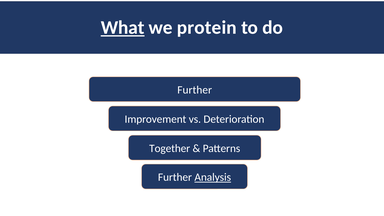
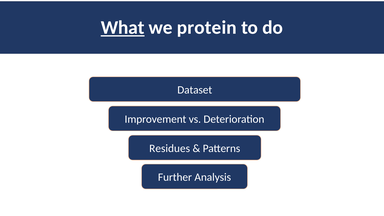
Further: Further -> Dataset (195, 90)
Together: Together -> Residues (170, 148)
Analysis underline: present -> none (213, 177)
